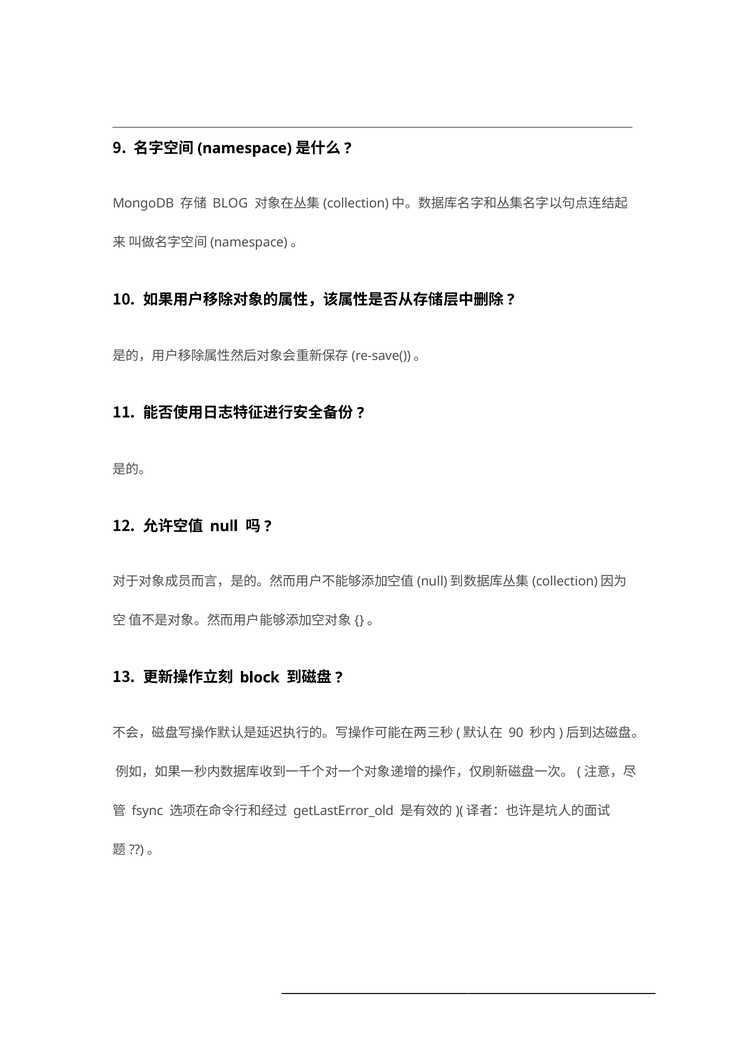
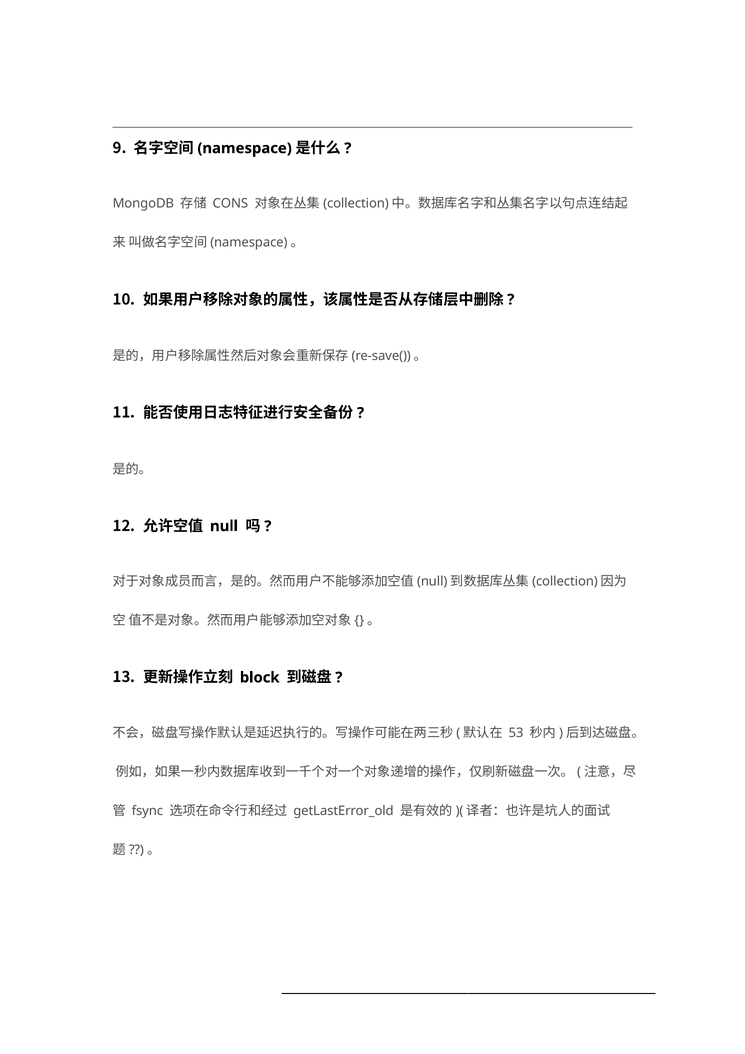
BLOG: BLOG -> CONS (230, 203)
90: 90 -> 53 (516, 733)
